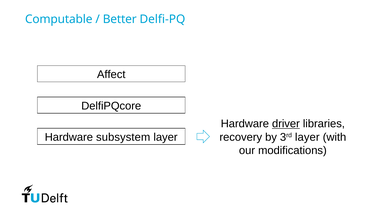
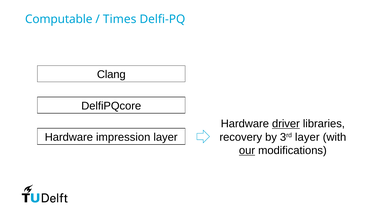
Better: Better -> Times (120, 19)
Affect: Affect -> Clang (111, 75)
subsystem: subsystem -> impression (123, 137)
our underline: none -> present (247, 150)
